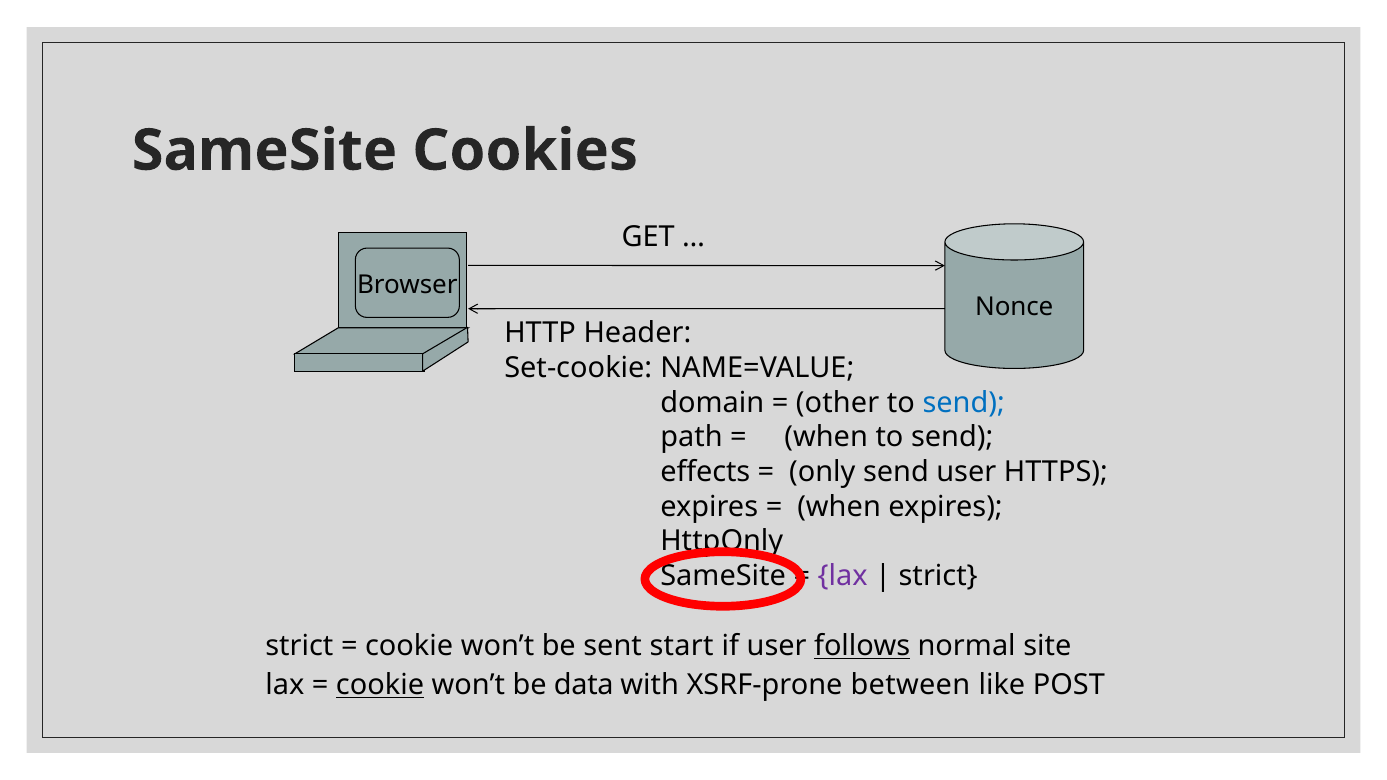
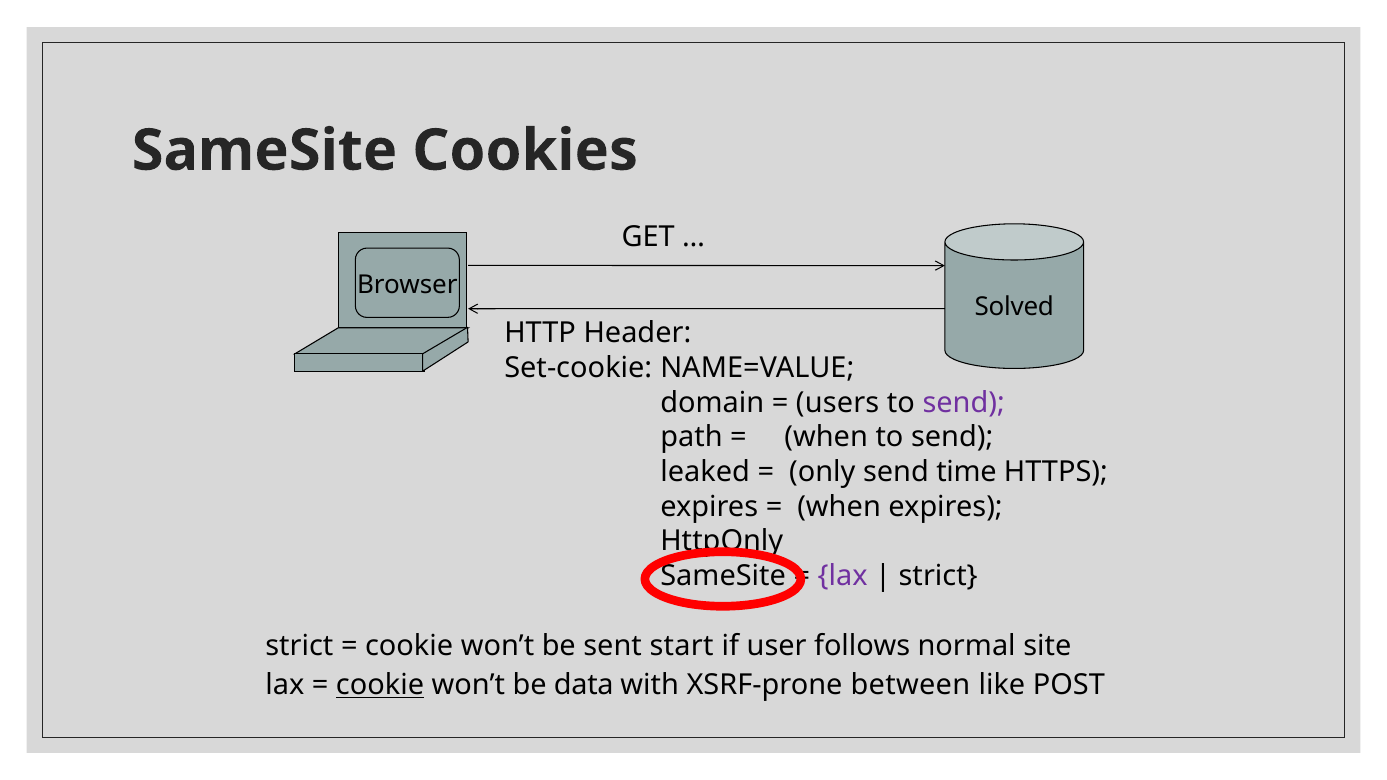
Nonce: Nonce -> Solved (1014, 307)
other: other -> users (838, 403)
send colour: blue -> purple (964, 403)
effects: effects -> leaked (705, 472)
send user: user -> time (967, 472)
follows underline: present -> none (862, 646)
